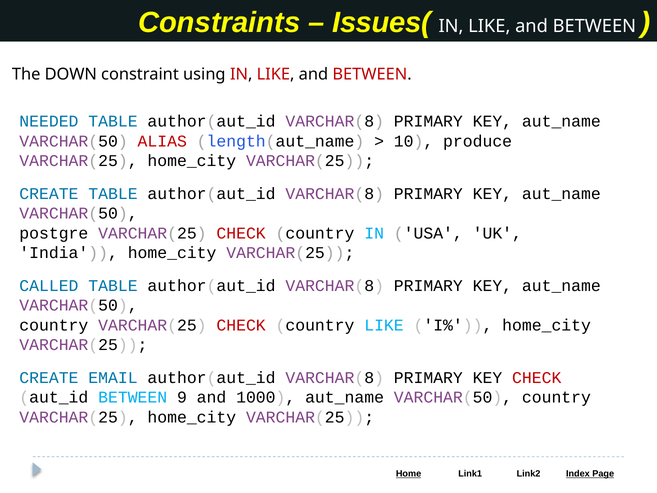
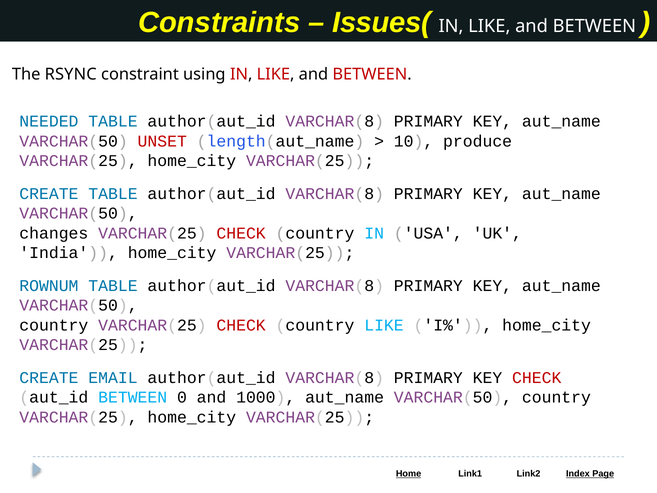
DOWN: DOWN -> RSYNC (71, 74)
ALIAS: ALIAS -> UNSET (162, 141)
postgre: postgre -> changes (54, 233)
CALLED: CALLED -> ROWNUM (49, 286)
9: 9 -> 0 (182, 397)
